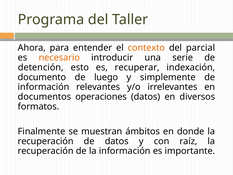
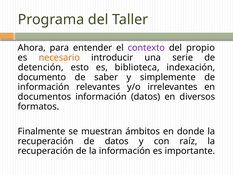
contexto colour: orange -> purple (146, 48)
parcial: parcial -> propio (201, 48)
recuperar: recuperar -> biblioteca (137, 67)
luego: luego -> saber (106, 77)
documentos operaciones: operaciones -> información (101, 97)
